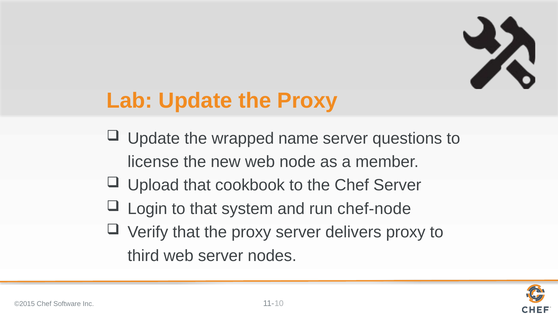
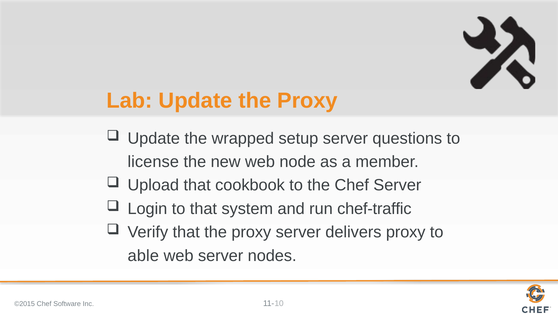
name: name -> setup (298, 138)
chef-node: chef-node -> chef-traffic (374, 209)
third: third -> able (143, 256)
